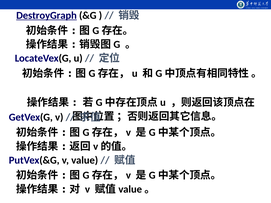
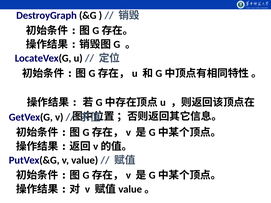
DestroyGraph underline: present -> none (47, 15)
